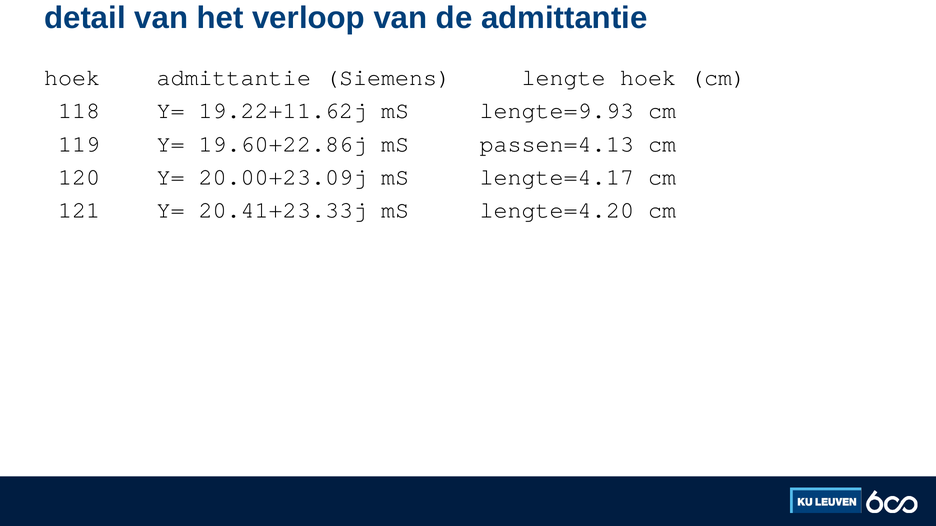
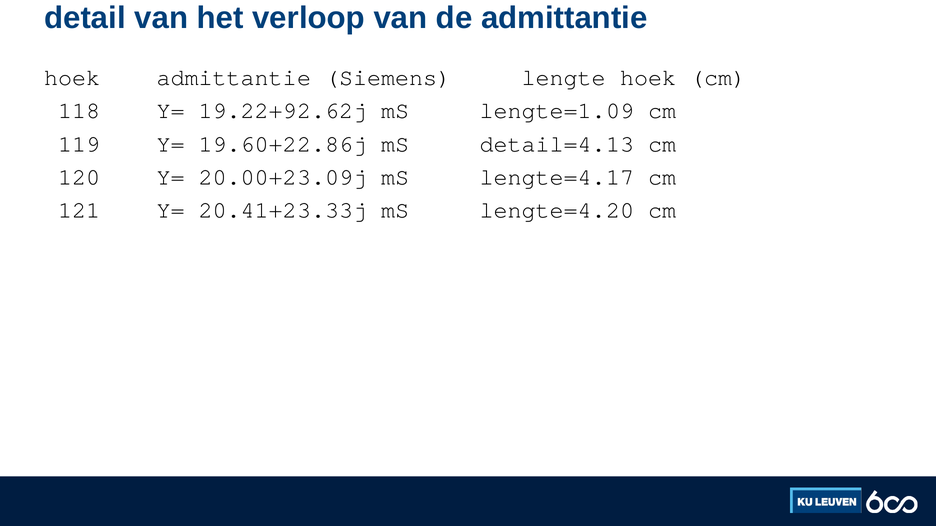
19.22+11.62j: 19.22+11.62j -> 19.22+92.62j (283, 111)
lengte=9.93: lengte=9.93 -> lengte=1.09 (557, 111)
passen=4.13: passen=4.13 -> detail=4.13 (557, 144)
